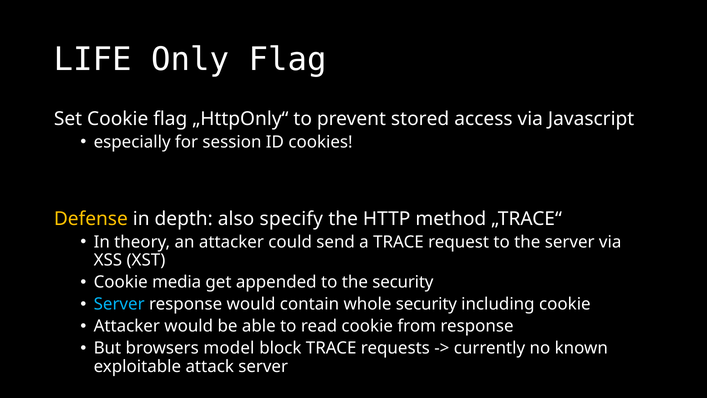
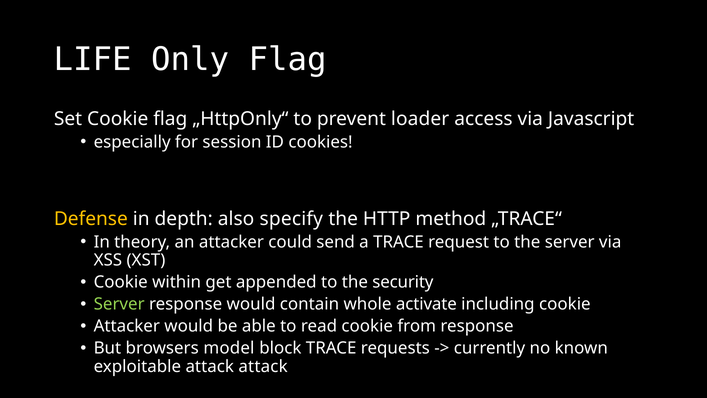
stored: stored -> loader (420, 119)
media: media -> within (177, 282)
Server colour: light blue -> light green (119, 304)
whole security: security -> activate (426, 304)
attack server: server -> attack (263, 366)
